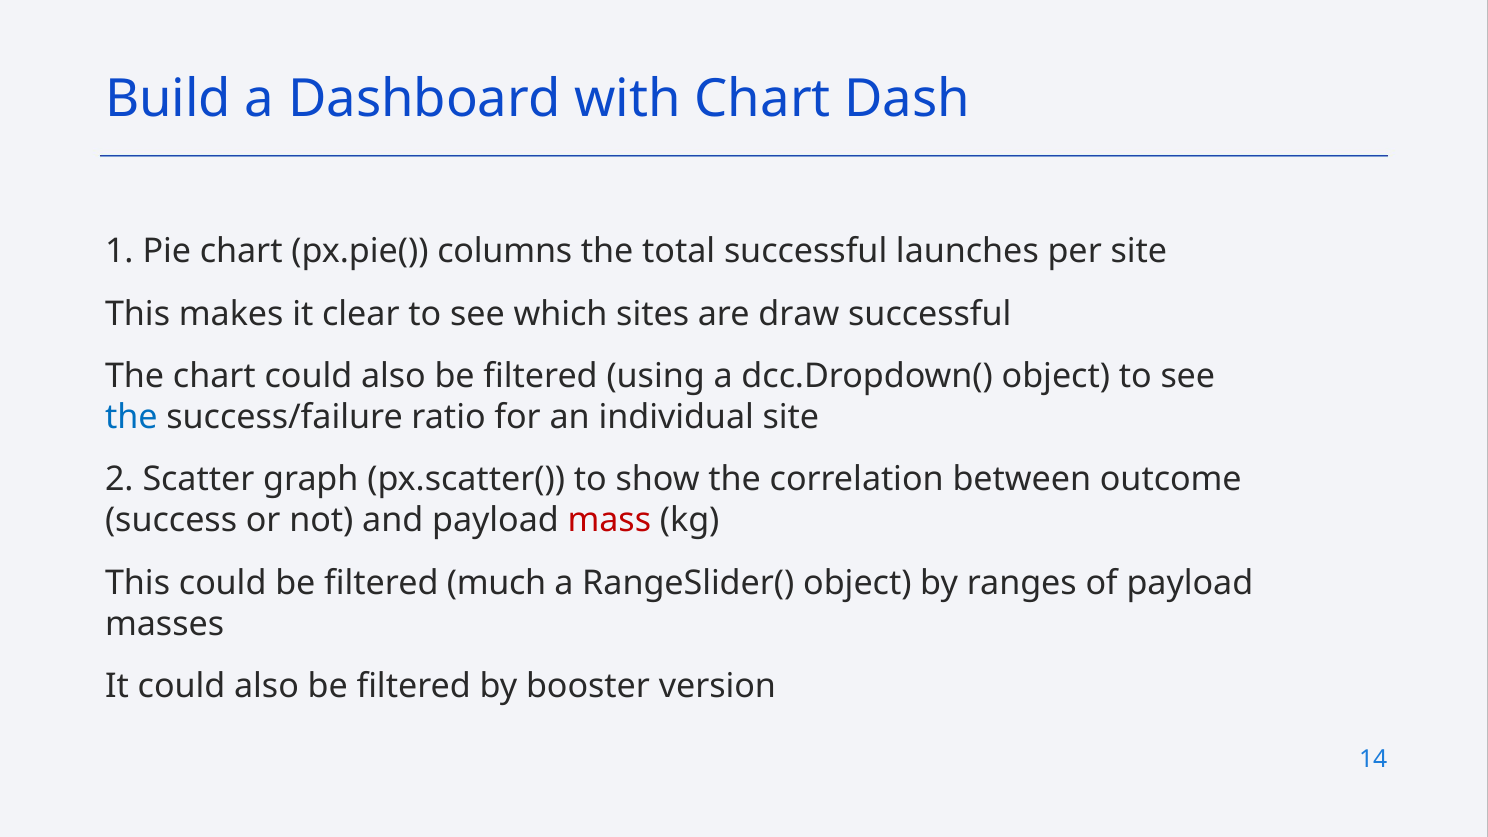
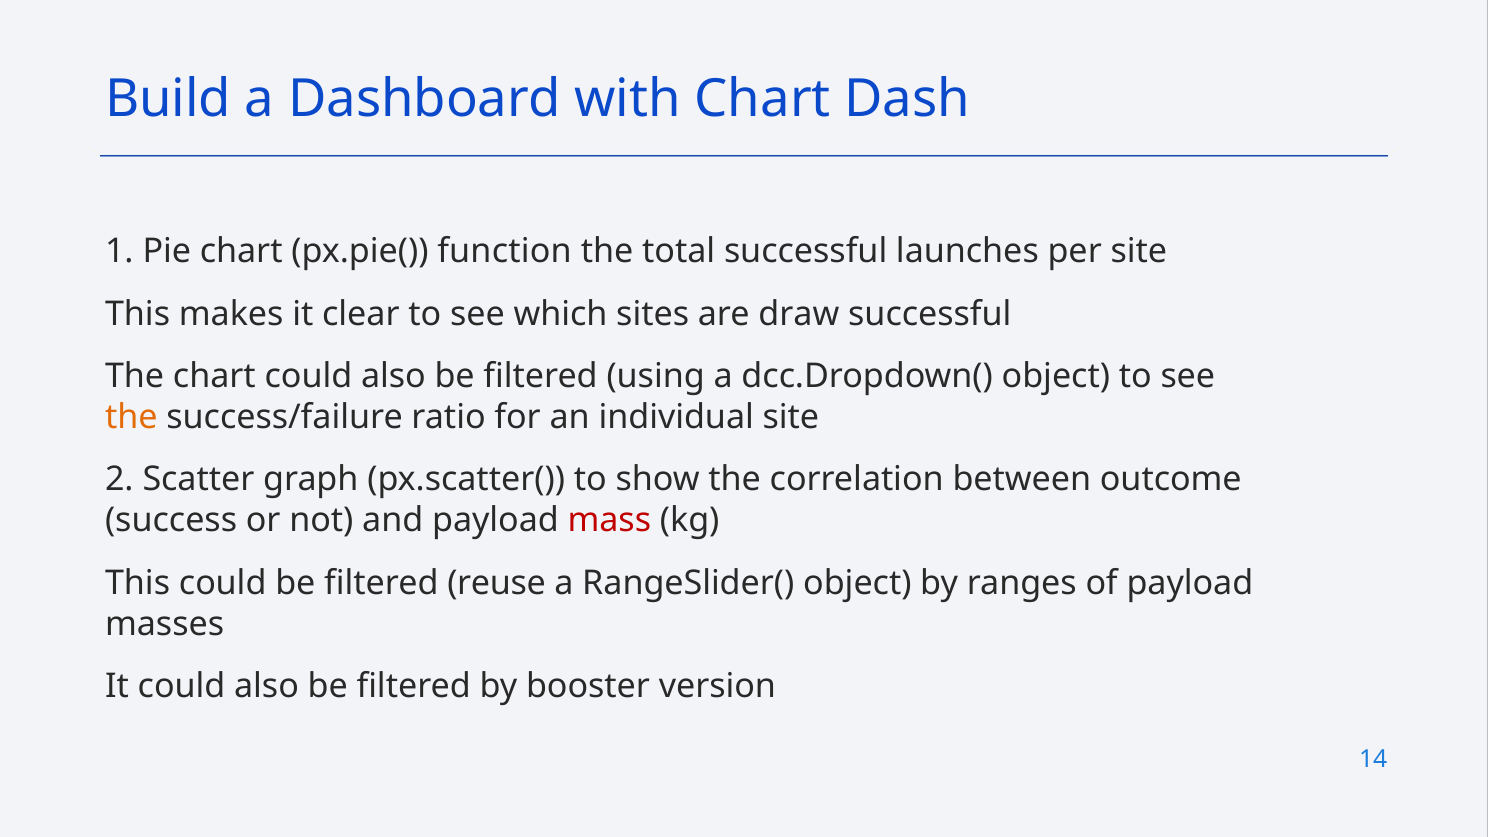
columns: columns -> function (505, 251)
the colour: blue -> orange (131, 417)
much: much -> reuse (497, 583)
